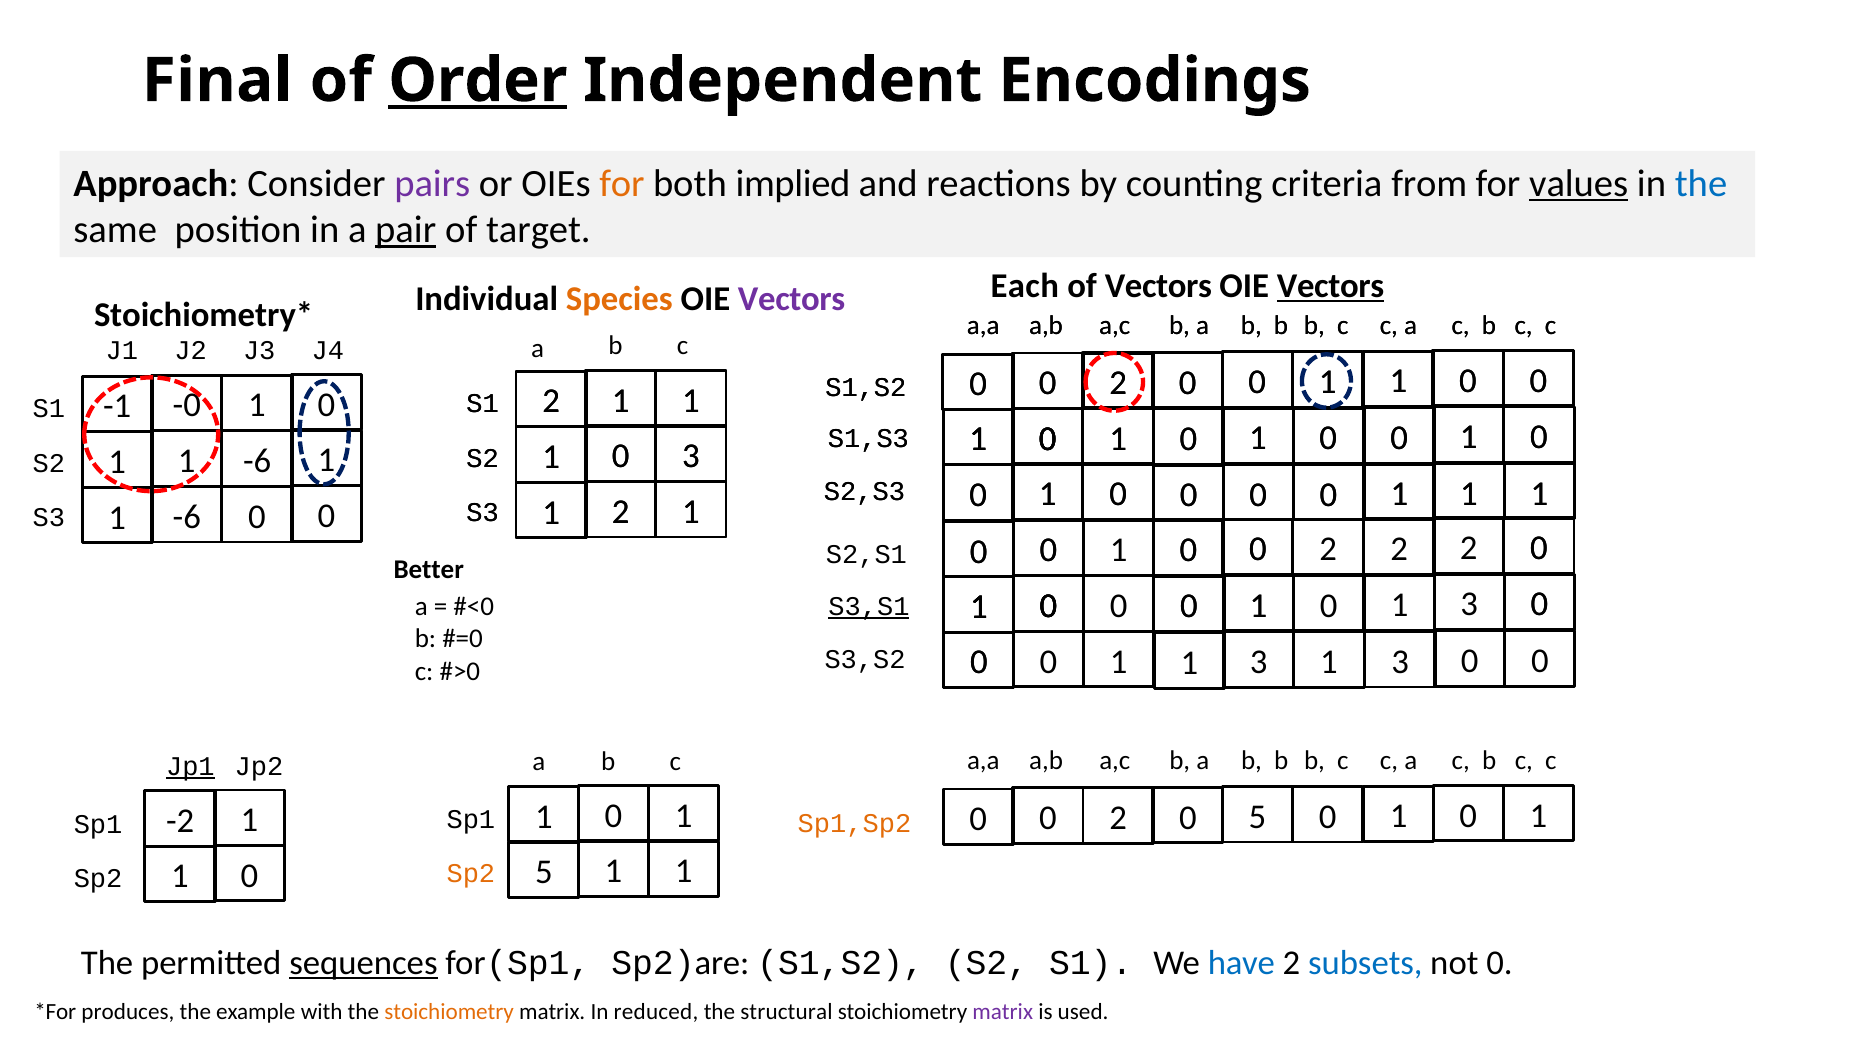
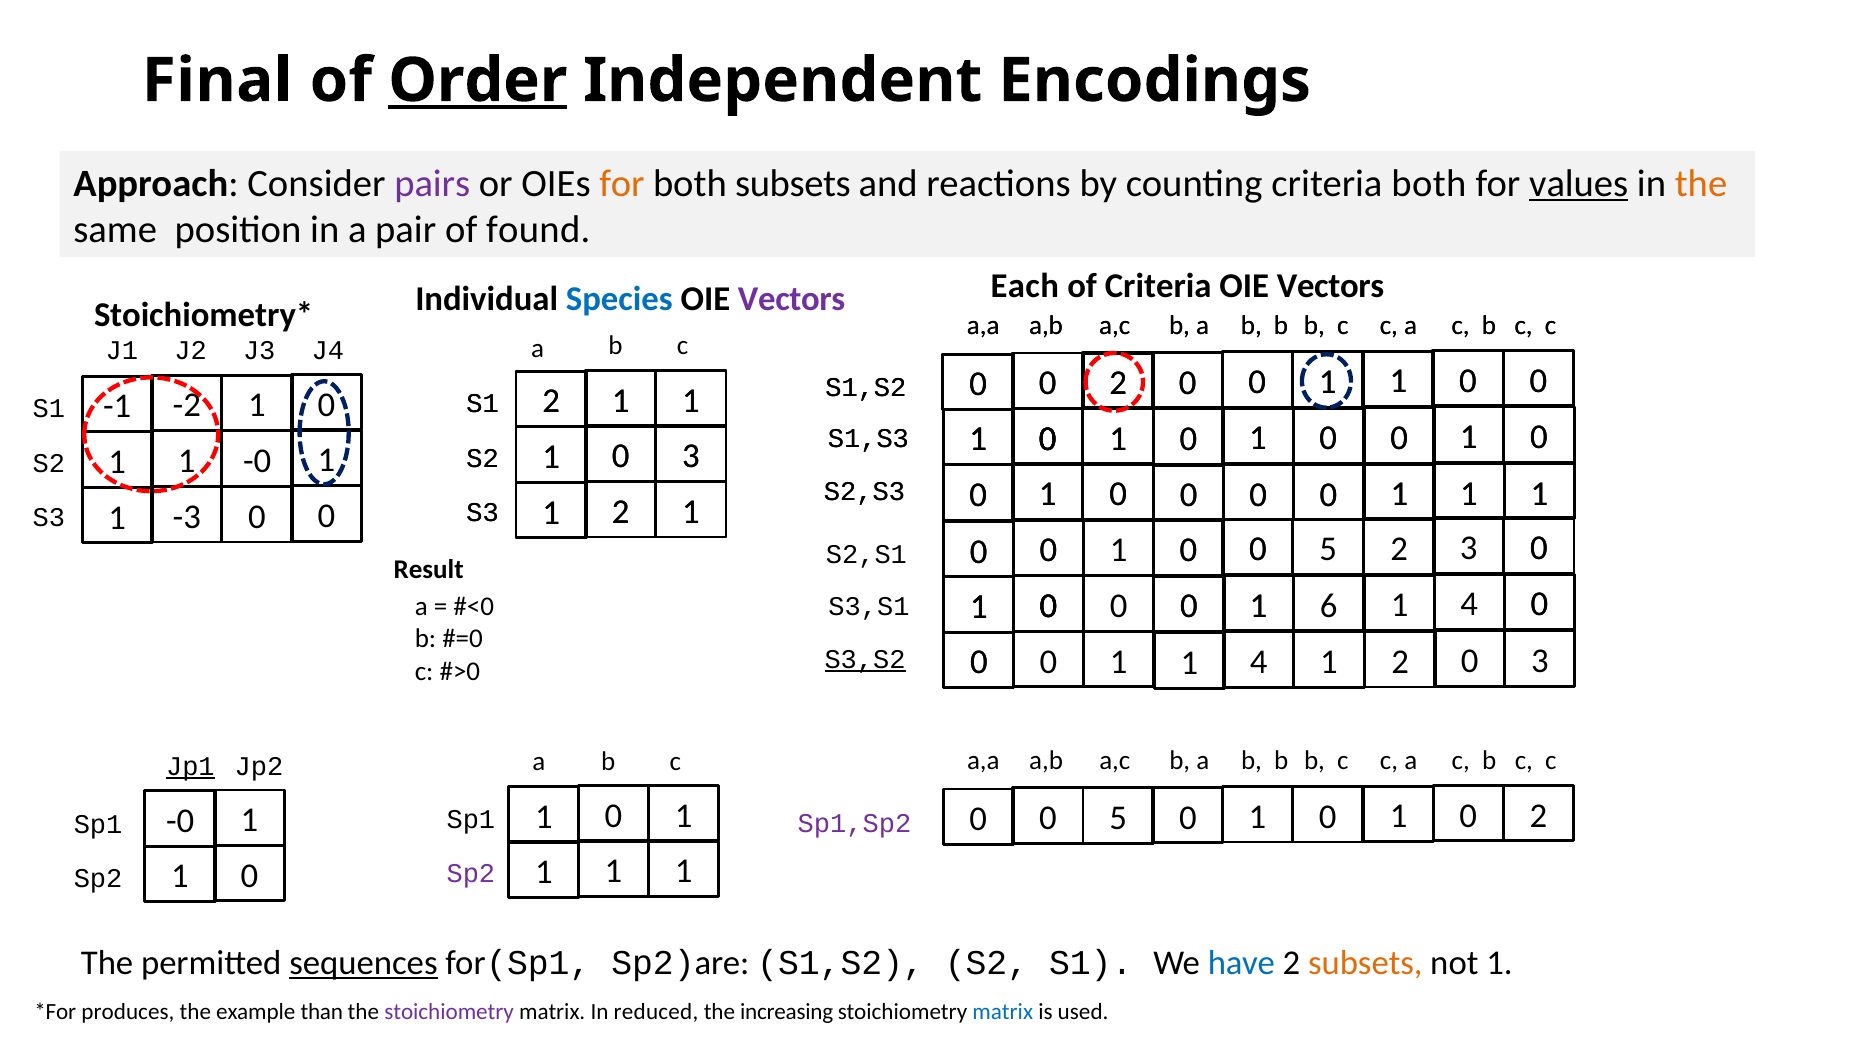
both implied: implied -> subsets (793, 184)
criteria from: from -> both (1429, 184)
the colour: blue -> orange (1701, 184)
pair underline: present -> none (406, 230)
target: target -> found (538, 230)
of Vectors: Vectors -> Criteria (1158, 286)
Vectors underline: present -> none (1331, 286)
Species colour: orange -> blue (619, 299)
-0: -0 -> -2 (187, 406)
-6: -6 -> -0 (257, 461)
-6: -6 -> -3 (187, 517)
2: 2 -> 5 (1328, 549)
2: 2 -> 3 (1469, 548)
Better: Better -> Result (429, 569)
0: 0 -> 6 (1329, 606)
3: 3 -> 4 (1469, 605)
S3,S1 underline: present -> none (869, 606)
3: 3 -> 4 (1259, 662)
3: 3 -> 2 (1400, 662)
0: 0 -> 3 (1540, 661)
S3,S2 underline: none -> present (865, 660)
1: 1 -> 2 (1538, 816)
2: 2 -> 5 (1118, 818)
-2: -2 -> -0 (180, 821)
Sp1,Sp2 colour: orange -> purple (855, 824)
5: 5 -> 1 (1257, 817)
Sp2 colour: orange -> purple (471, 874)
Sp2 5: 5 -> 1 (544, 872)
subsets colour: blue -> orange (1365, 963)
not 0: 0 -> 1 (1499, 963)
with: with -> than (322, 1012)
stoichiometry colour: orange -> purple (449, 1012)
structural: structural -> increasing (787, 1012)
matrix colour: purple -> blue (1003, 1012)
